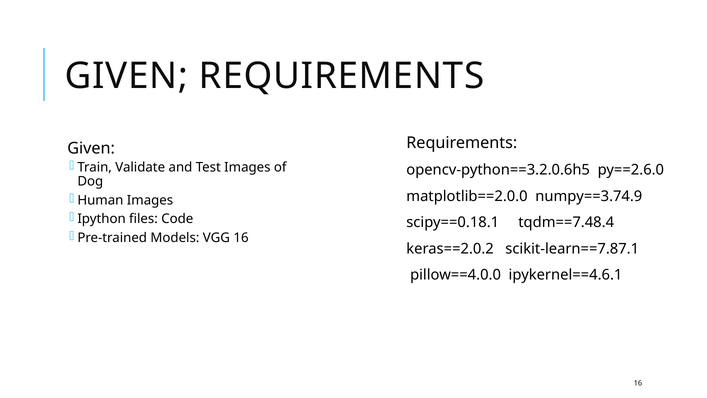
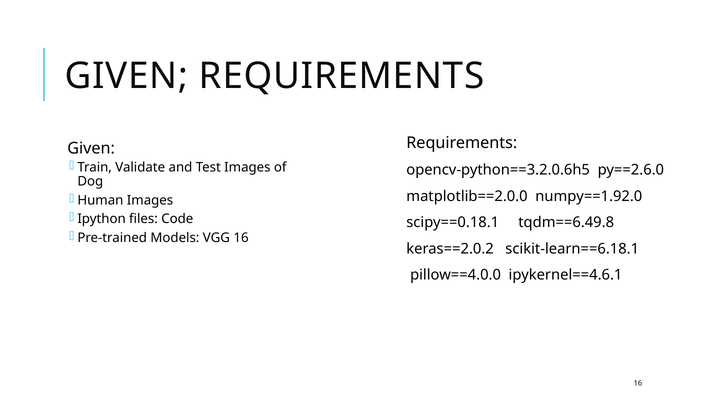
numpy==3.74.9: numpy==3.74.9 -> numpy==1.92.0 (589, 196)
tqdm==7.48.4: tqdm==7.48.4 -> tqdm==6.49.8 (566, 222)
scikit-learn==7.87.1: scikit-learn==7.87.1 -> scikit-learn==6.18.1 (572, 249)
